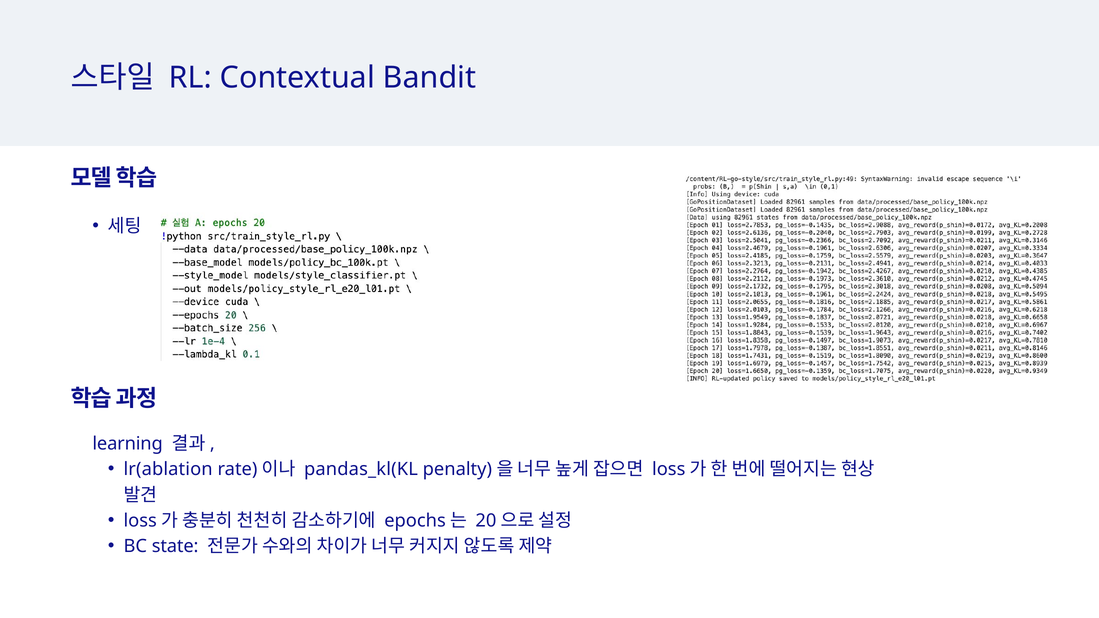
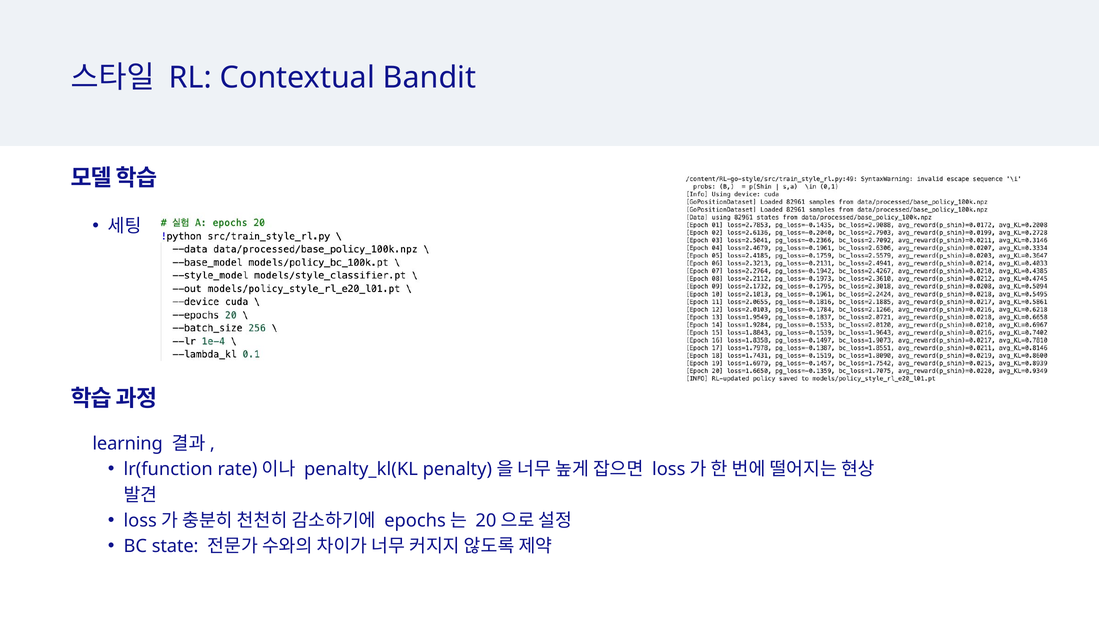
lr(ablation: lr(ablation -> lr(function (168, 470)
pandas_kl(KL: pandas_kl(KL -> penalty_kl(KL (361, 470)
